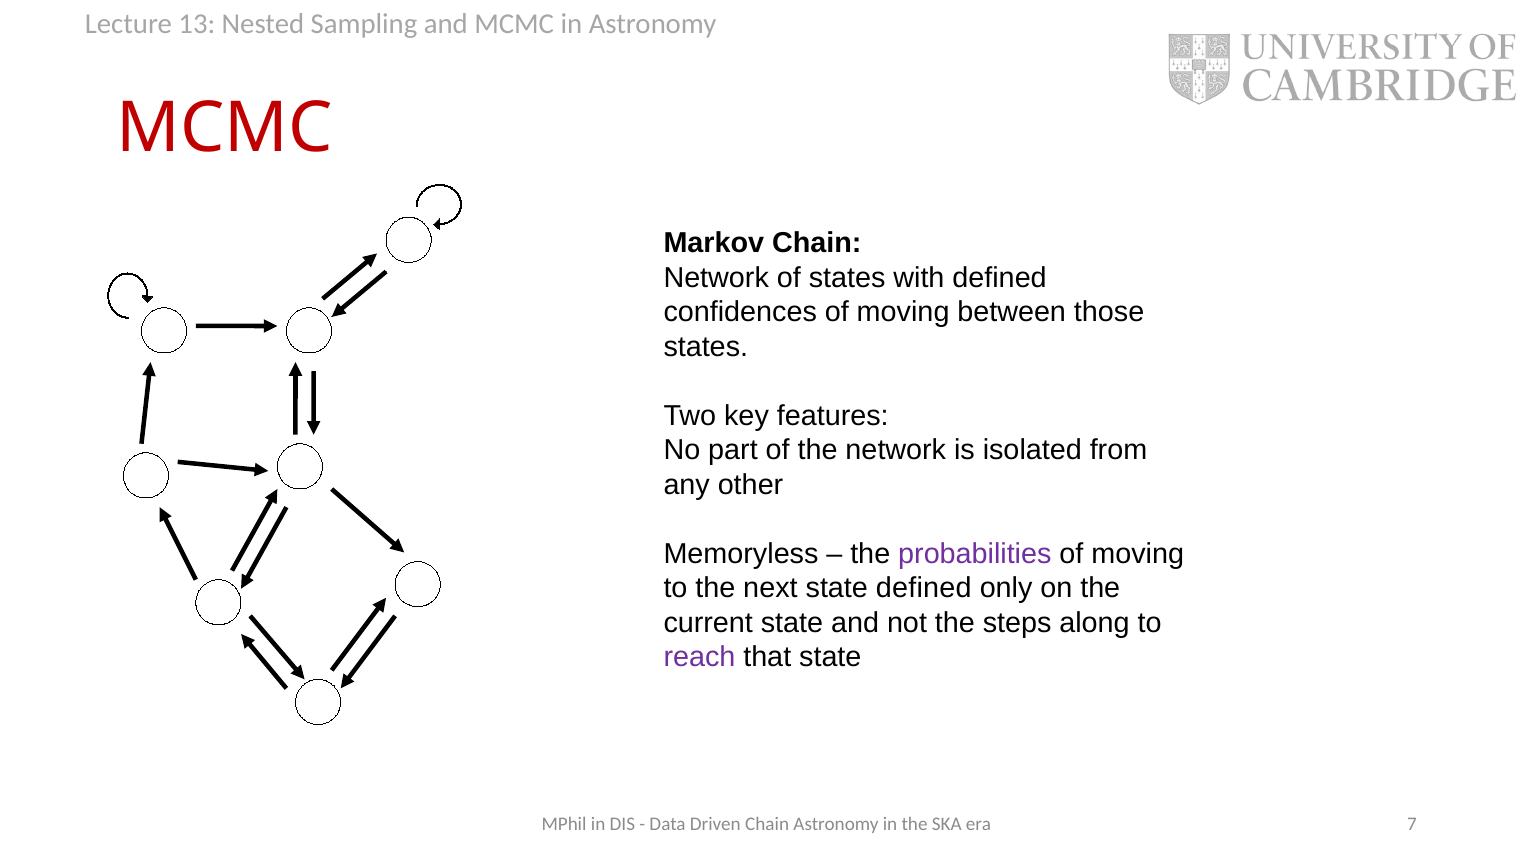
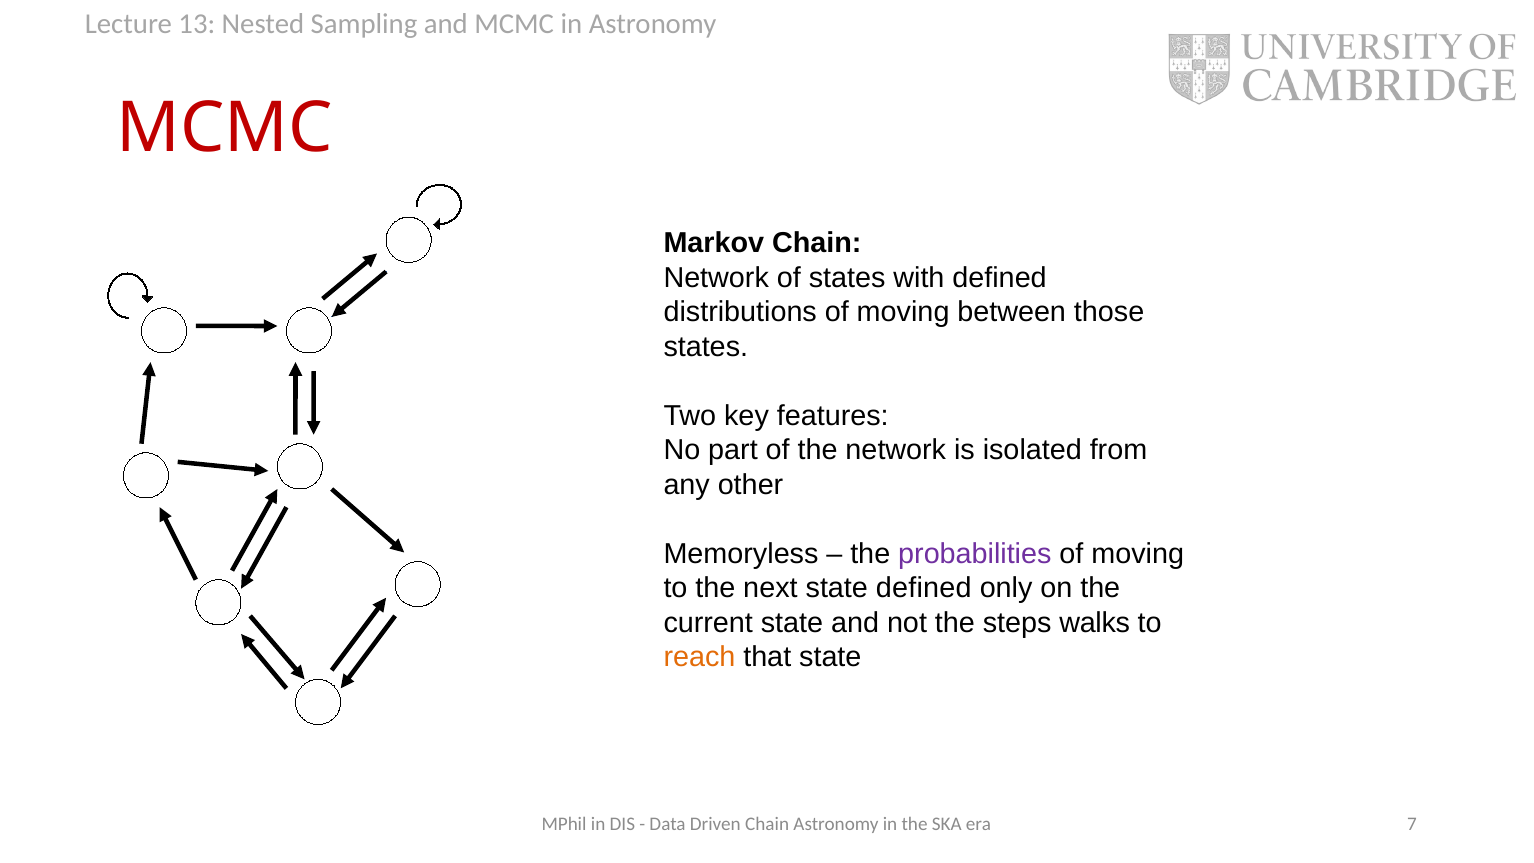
confidences: confidences -> distributions (740, 312)
along: along -> walks (1095, 623)
reach colour: purple -> orange (699, 657)
